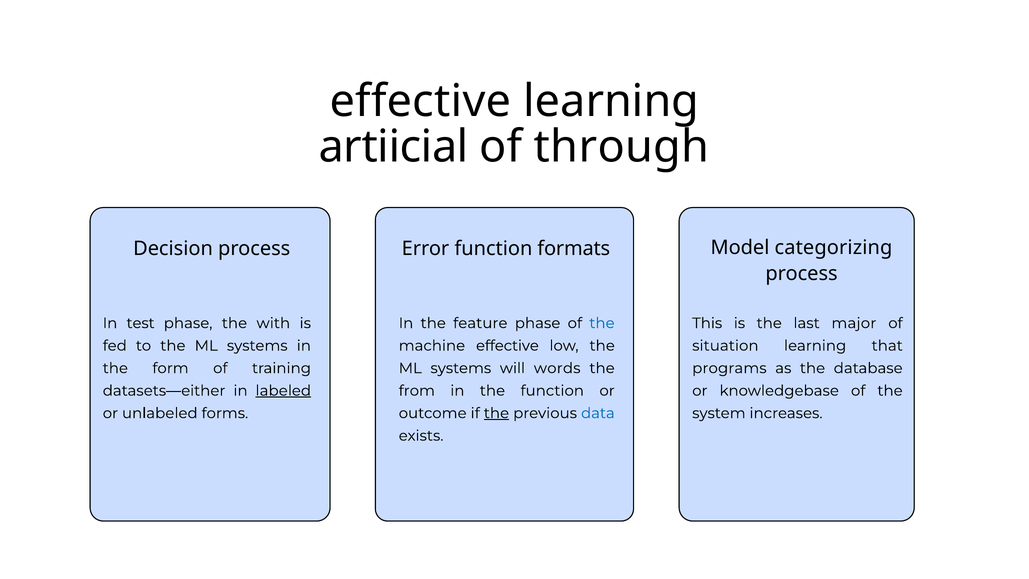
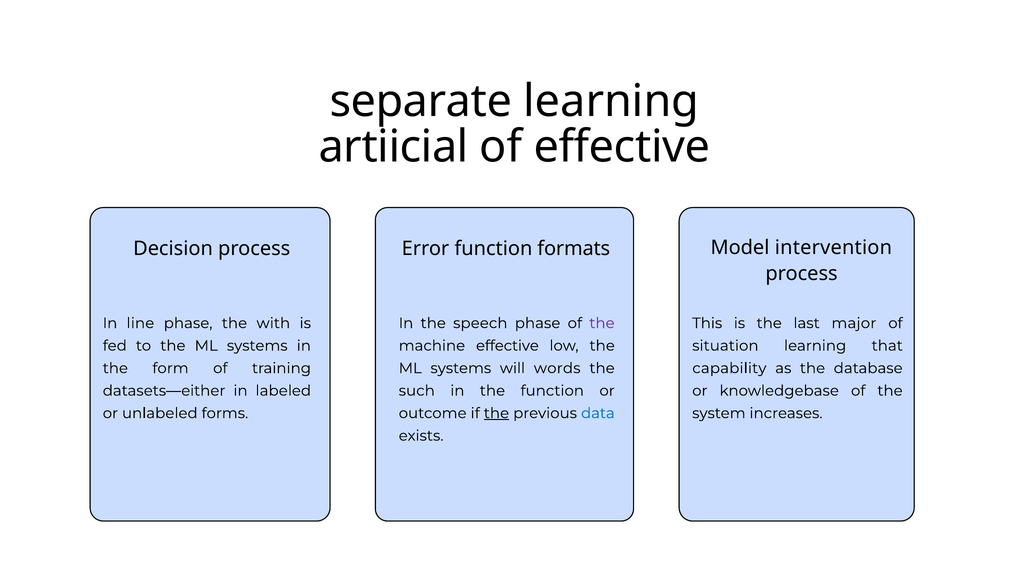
effective: effective -> separate (421, 101)
of through: through -> effective (622, 147)
categorizing: categorizing -> intervention (833, 248)
test: test -> line (140, 323)
feature: feature -> speech (480, 323)
the colour: blue -> purple (602, 323)
programs: programs -> capability (729, 368)
from: from -> such (417, 391)
labeled underline: present -> none (283, 391)
